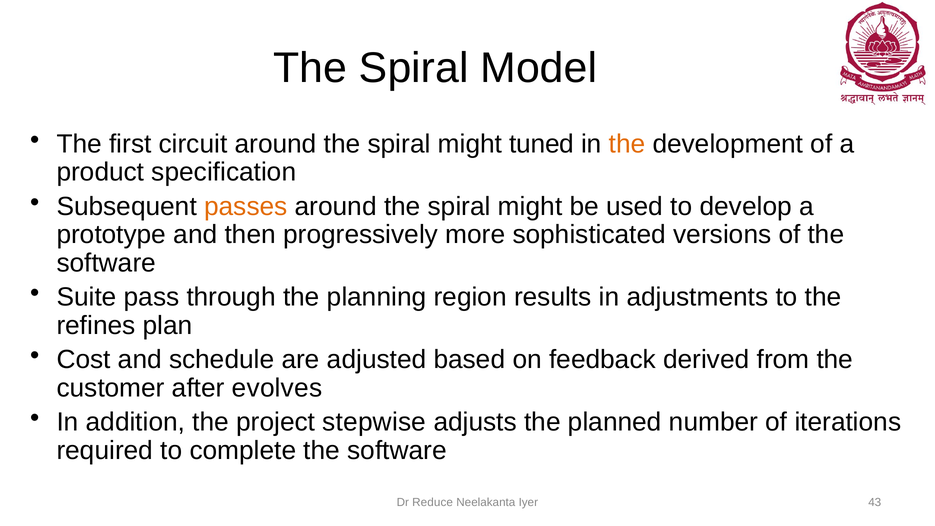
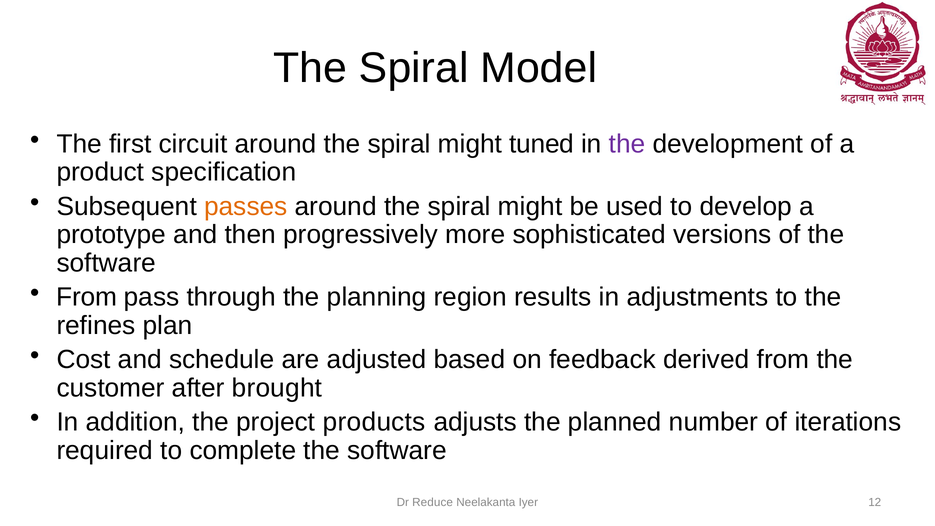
the colour: orange -> purple (627, 144)
Suite: Suite -> From (87, 297)
evolves: evolves -> brought (277, 388)
stepwise: stepwise -> products (374, 422)
43: 43 -> 12 (875, 502)
